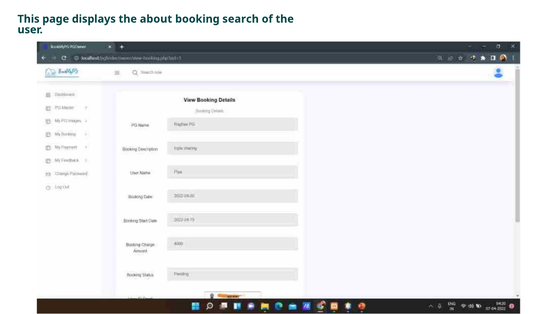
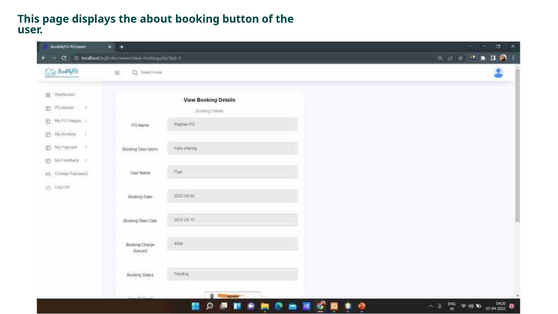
search: search -> button (241, 19)
